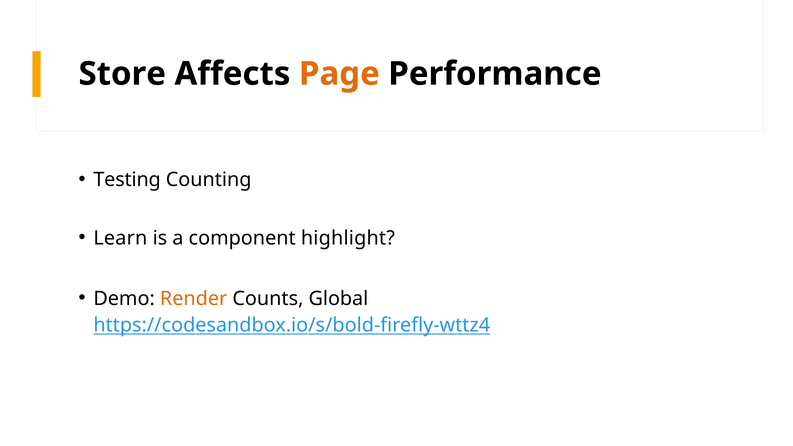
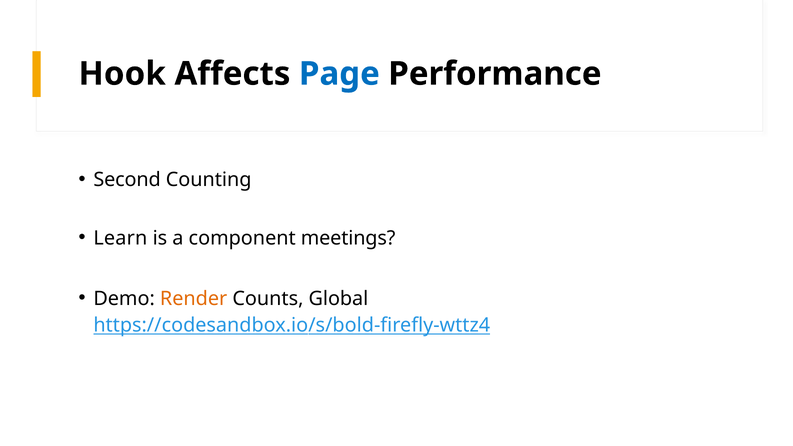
Store: Store -> Hook (122, 74)
Page colour: orange -> blue (339, 74)
Testing: Testing -> Second (127, 180)
highlight: highlight -> meetings (348, 238)
